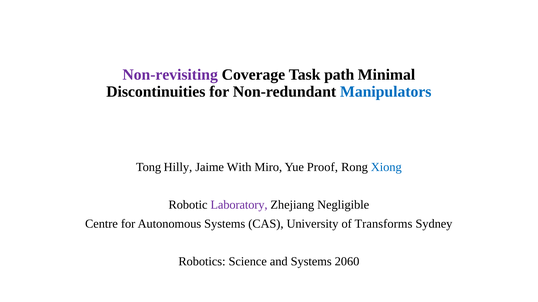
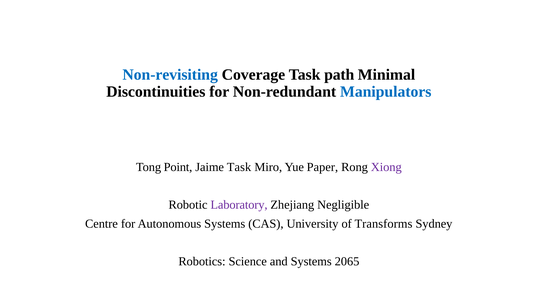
Non-revisiting colour: purple -> blue (170, 75)
Hilly: Hilly -> Point (178, 168)
Jaime With: With -> Task (239, 168)
Proof: Proof -> Paper (322, 168)
Xiong colour: blue -> purple (386, 168)
2060: 2060 -> 2065 (347, 262)
